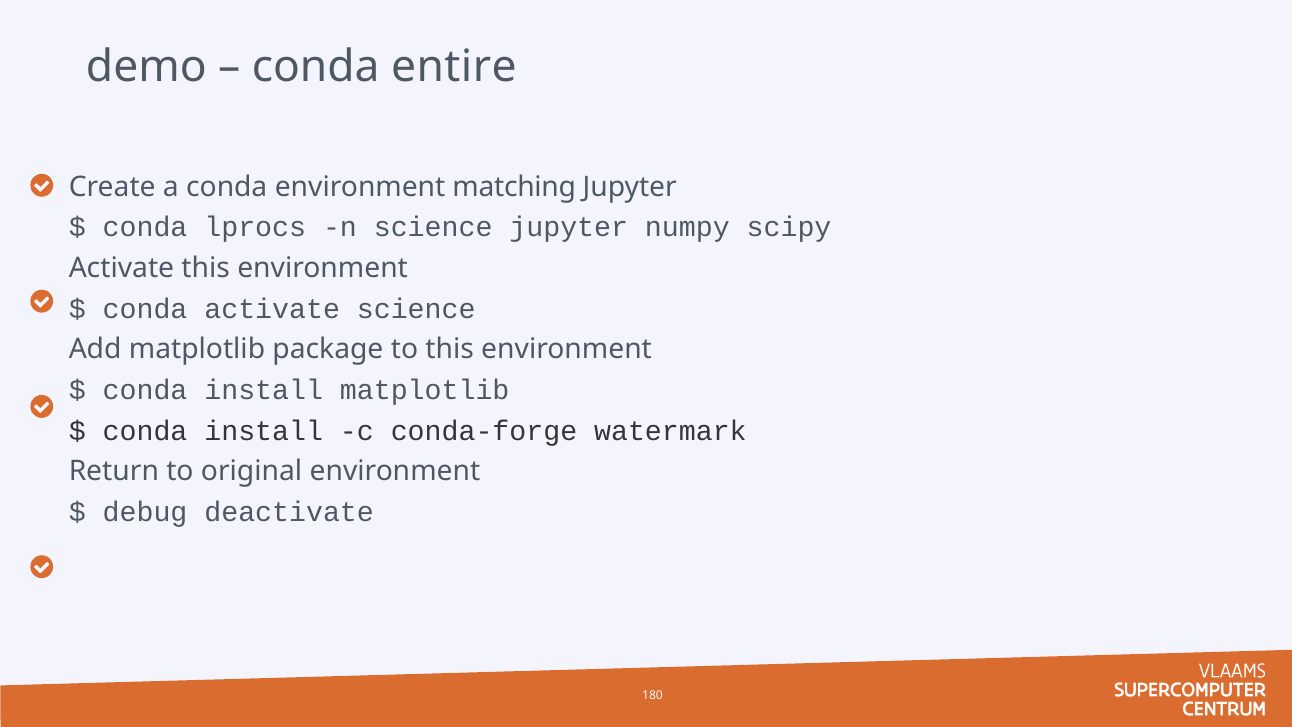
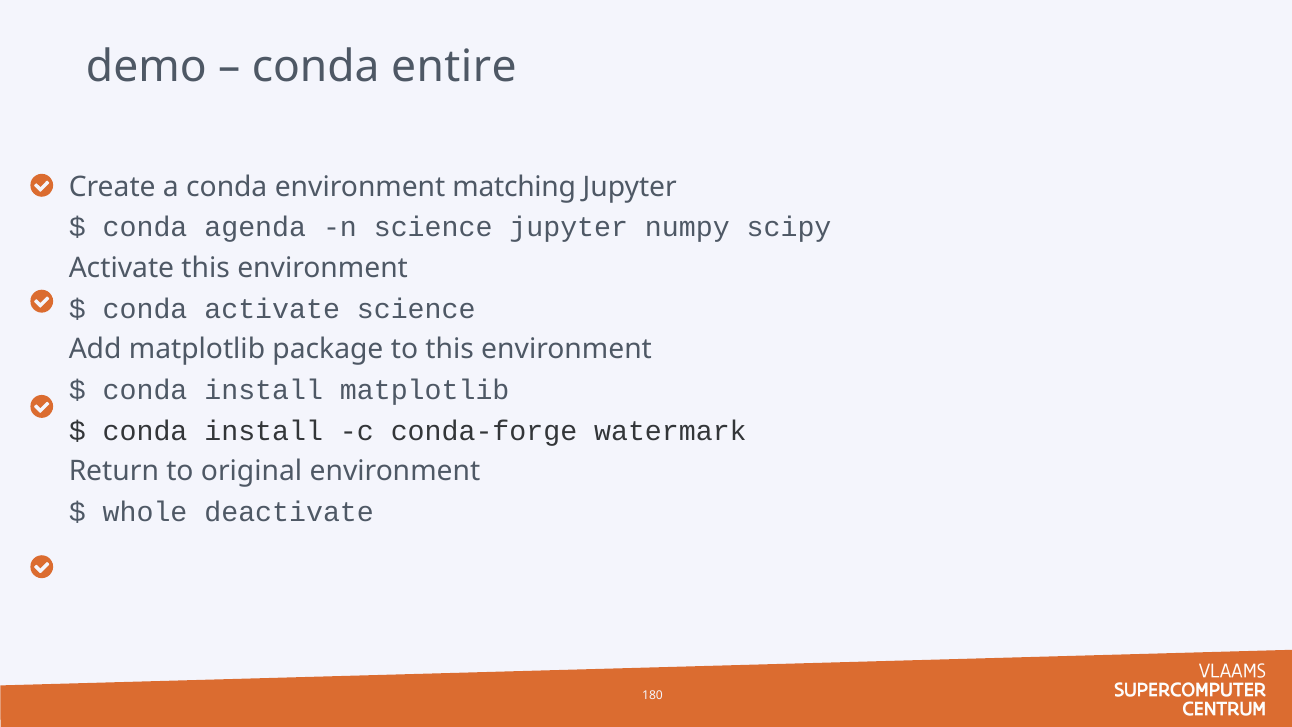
lprocs: lprocs -> agenda (255, 227)
debug: debug -> whole (145, 512)
